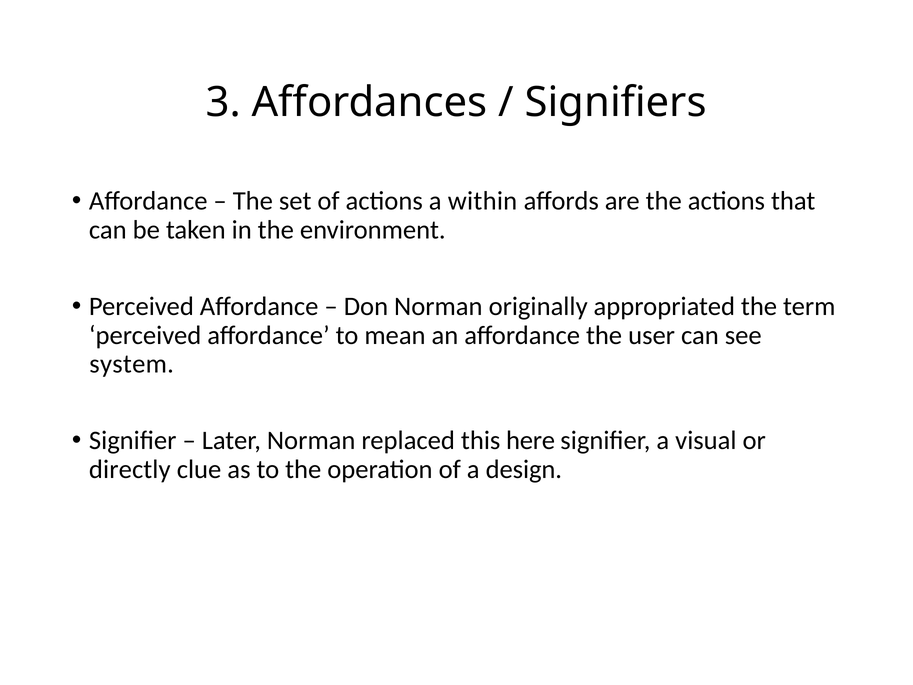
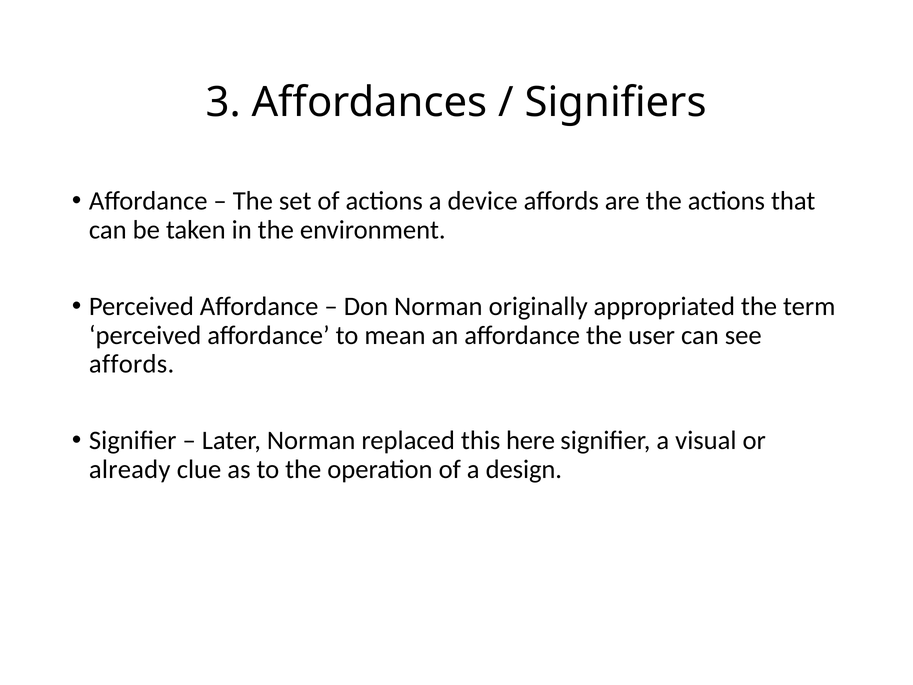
within: within -> device (483, 201)
system: system -> affords (132, 364)
directly: directly -> already (130, 469)
